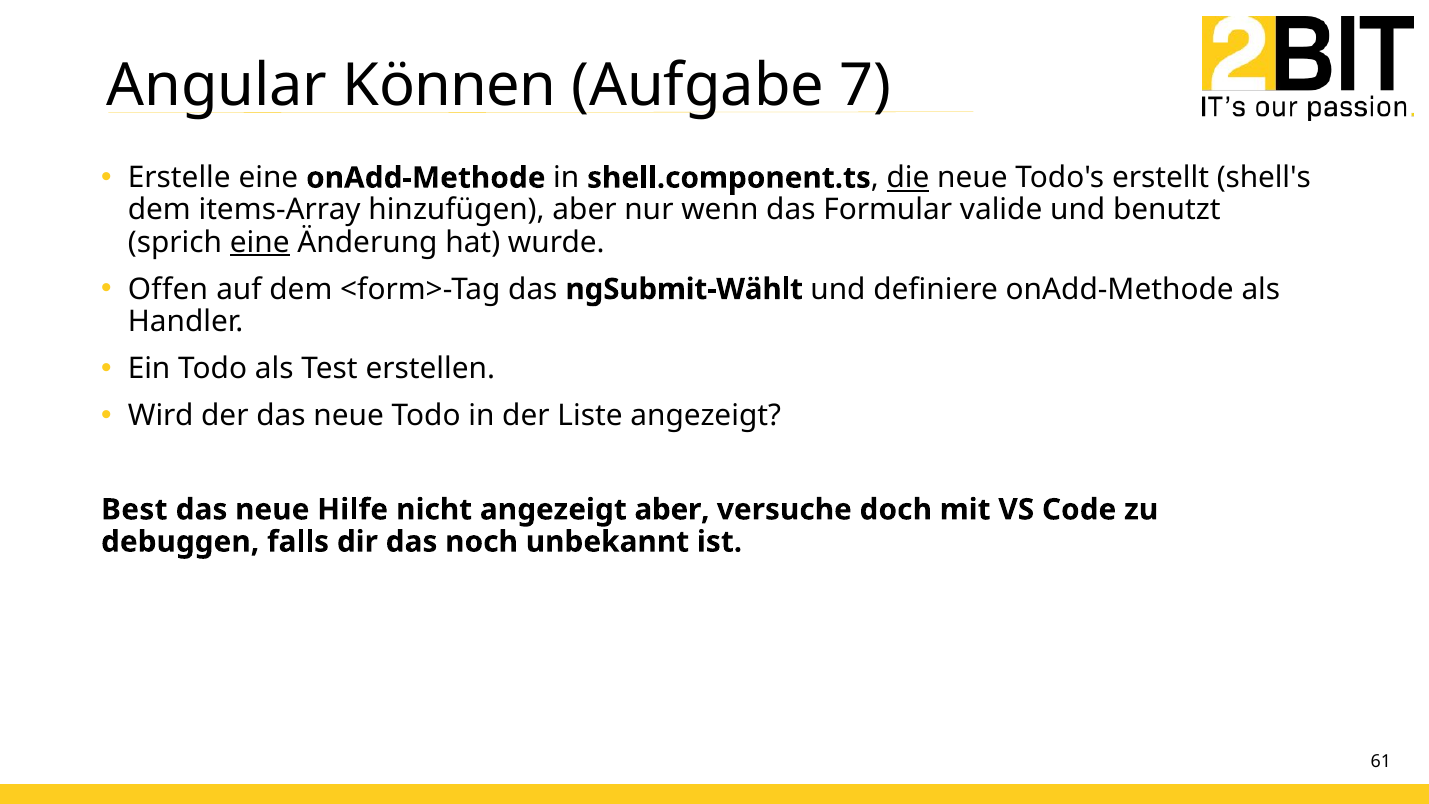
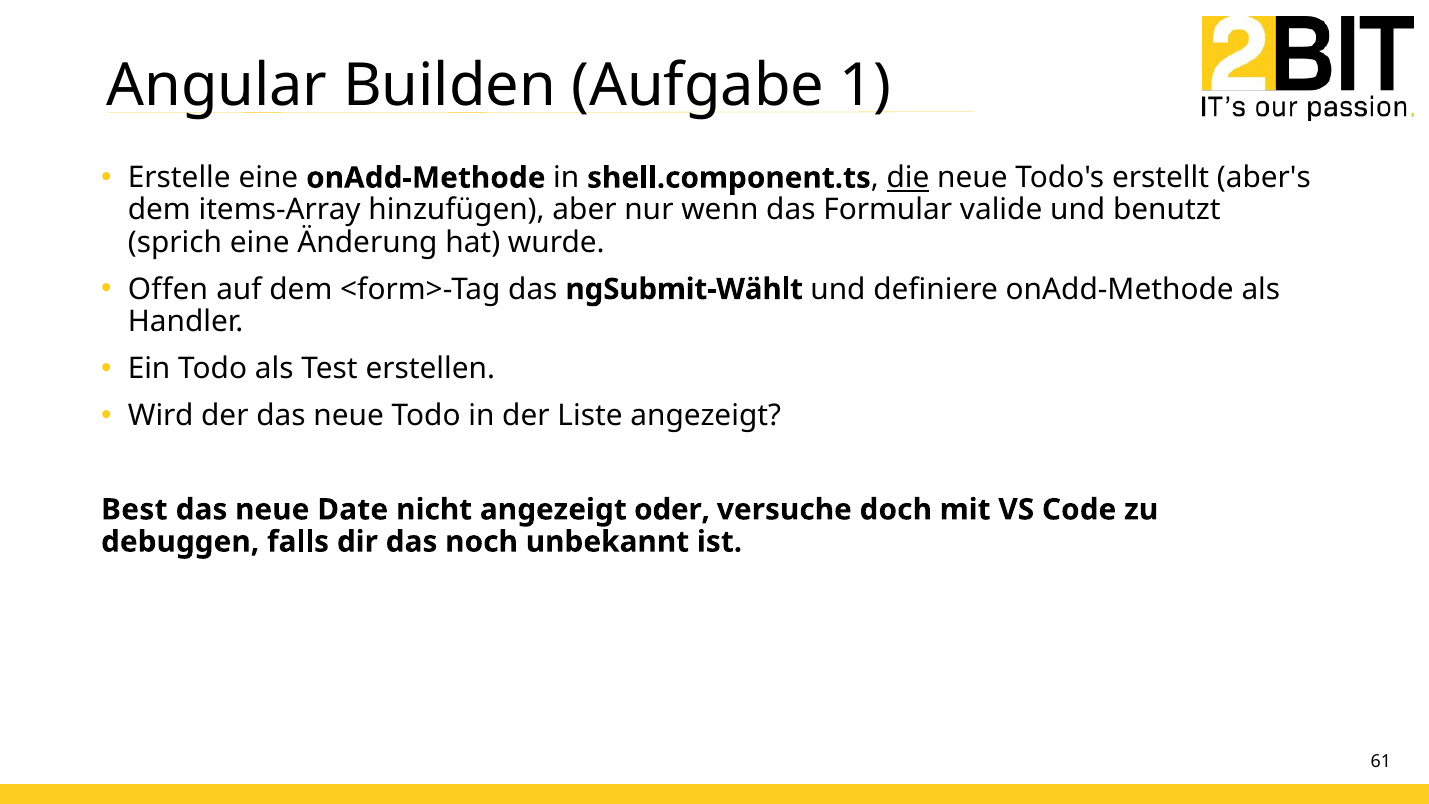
Können: Können -> Builden (450, 86)
7: 7 -> 1 (866, 86)
shell's: shell's -> aber's (1264, 178)
eine underline: present -> none (260, 242)
Hilfe: Hilfe -> Date (353, 510)
angezeigt aber: aber -> oder (672, 510)
